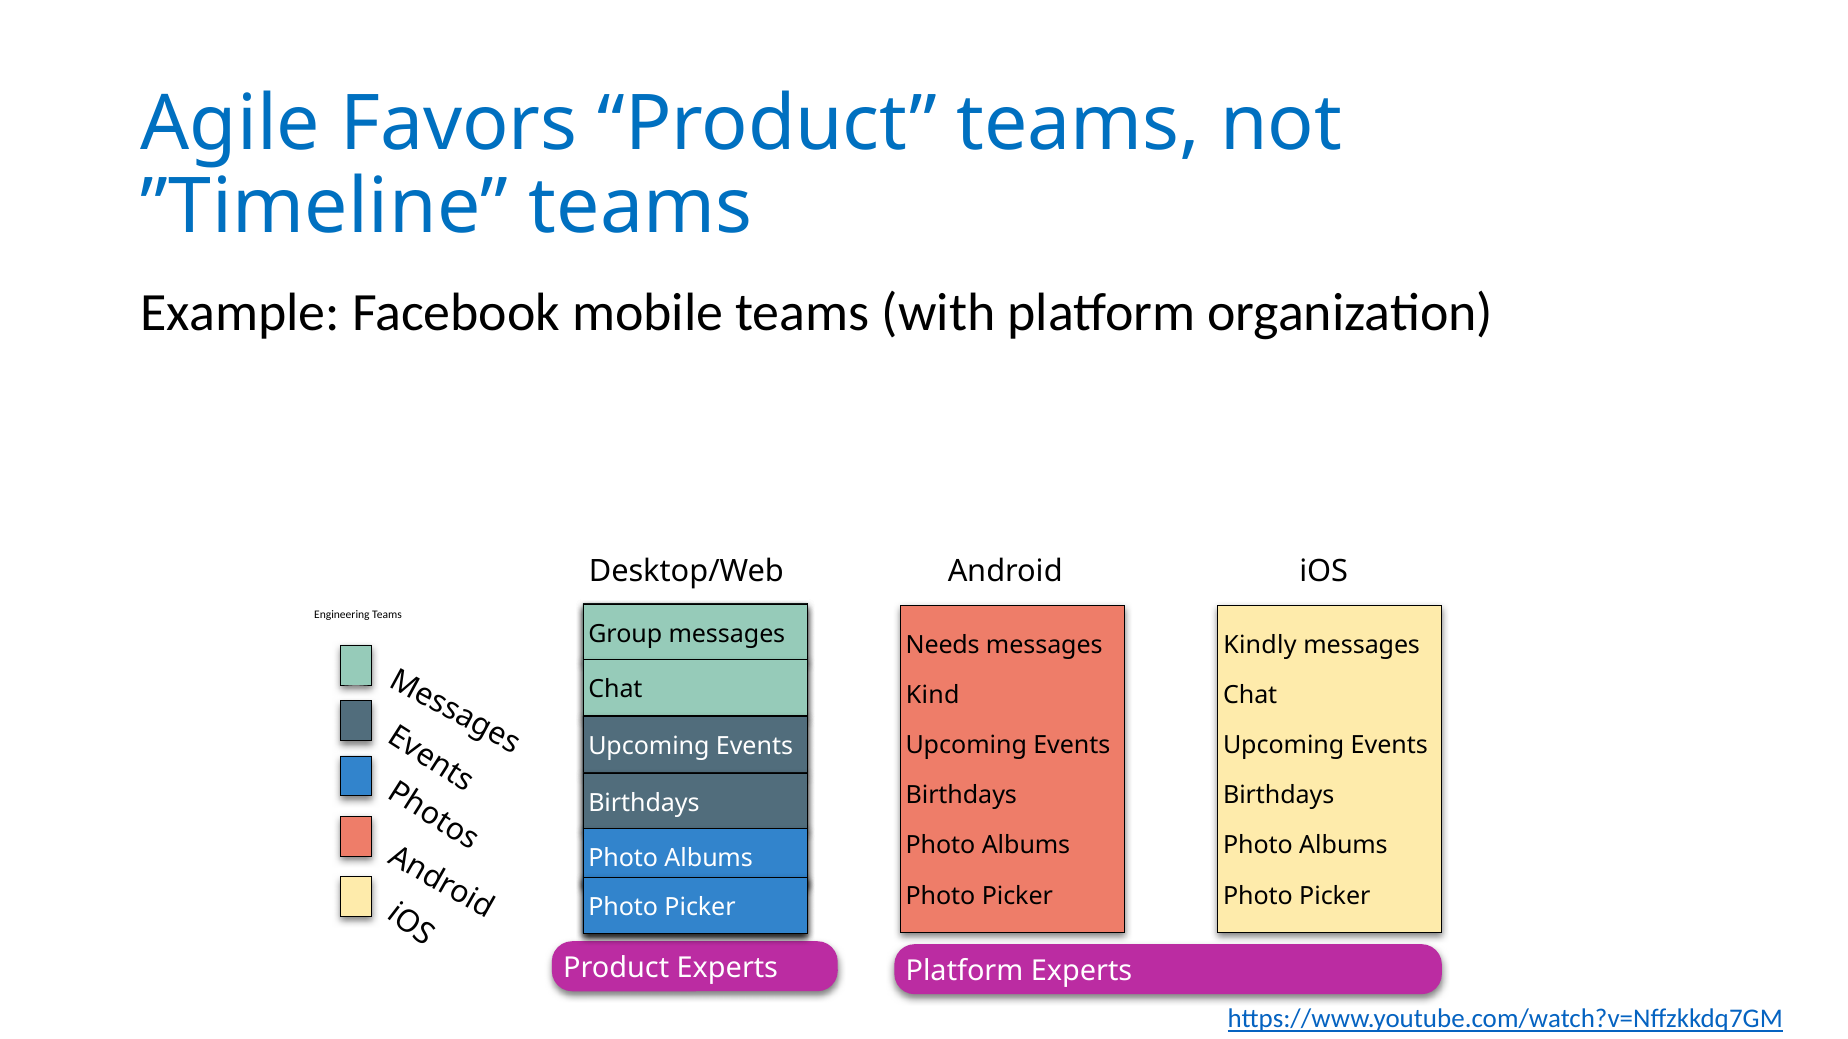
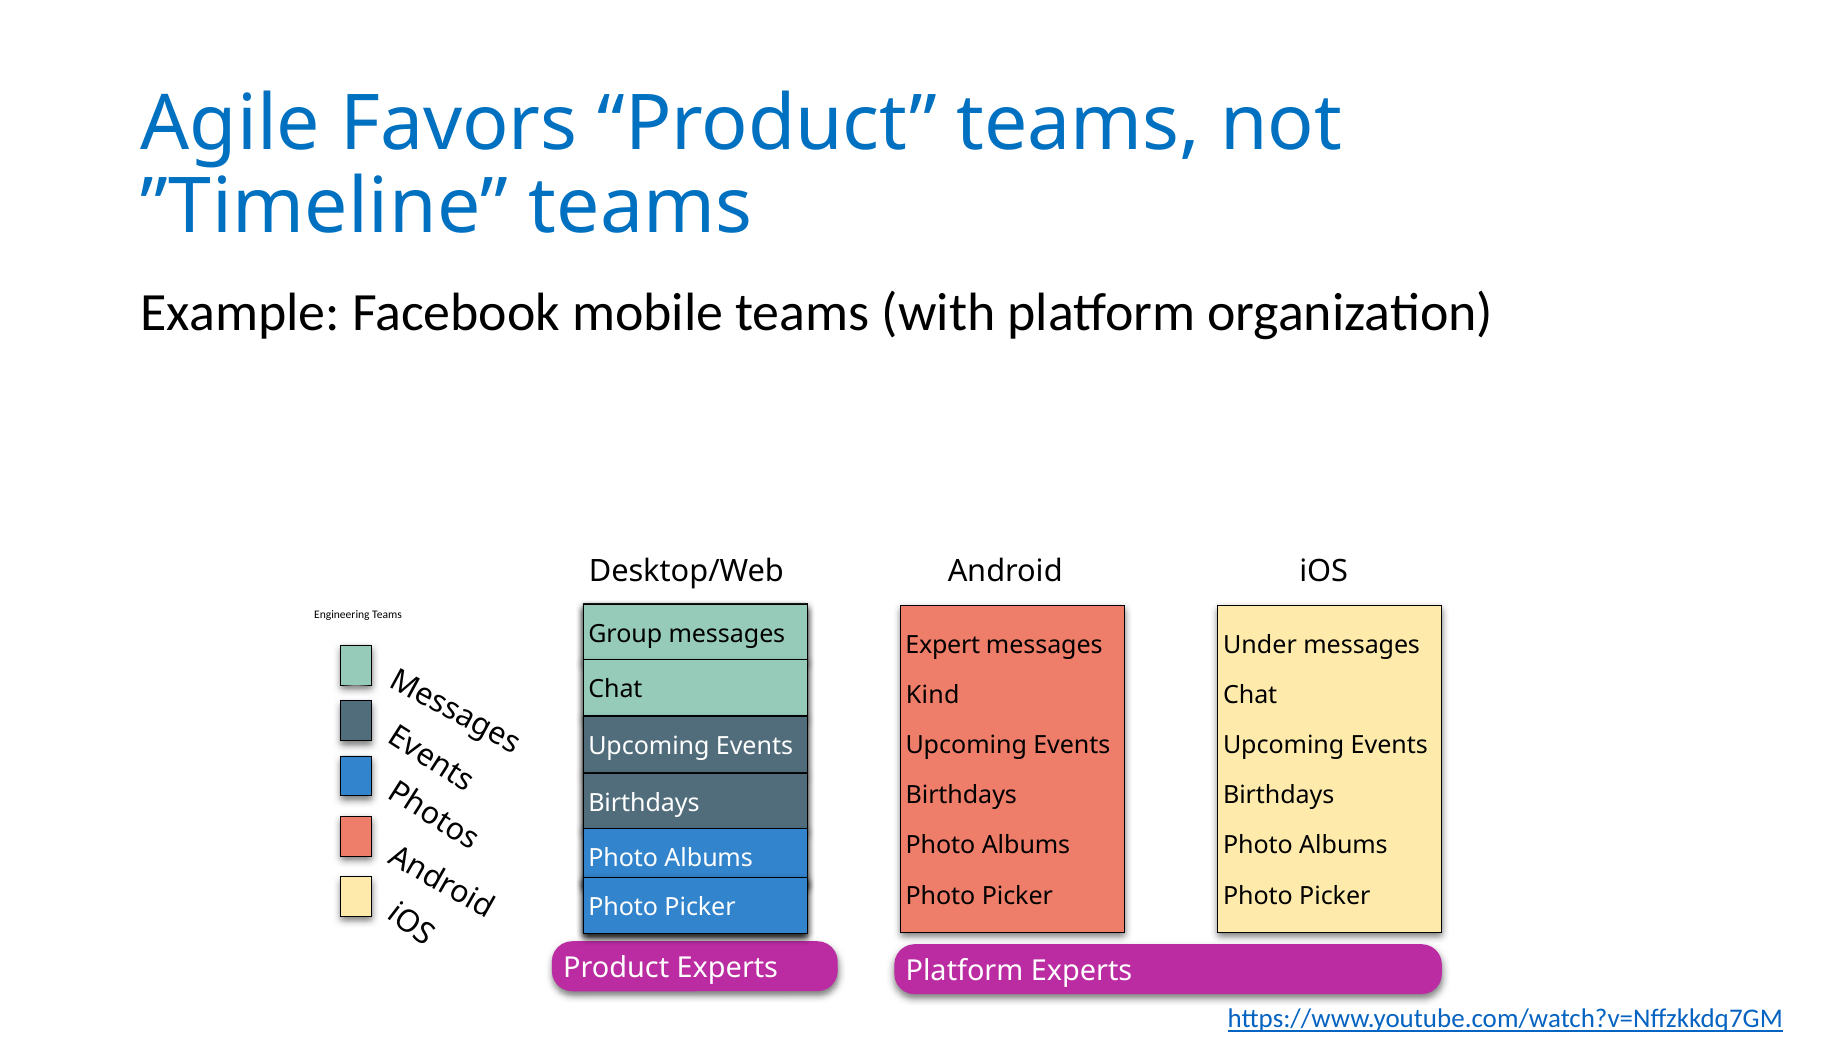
Needs: Needs -> Expert (943, 645)
Kindly: Kindly -> Under (1260, 645)
